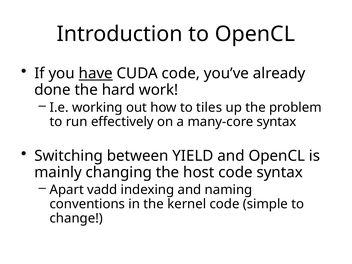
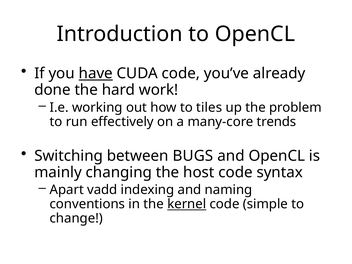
many-core syntax: syntax -> trends (276, 122)
YIELD: YIELD -> BUGS (193, 156)
kernel underline: none -> present (187, 204)
